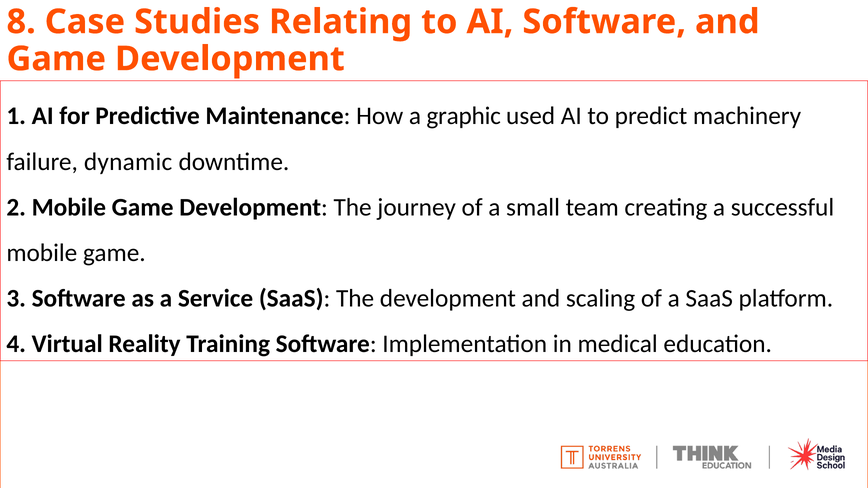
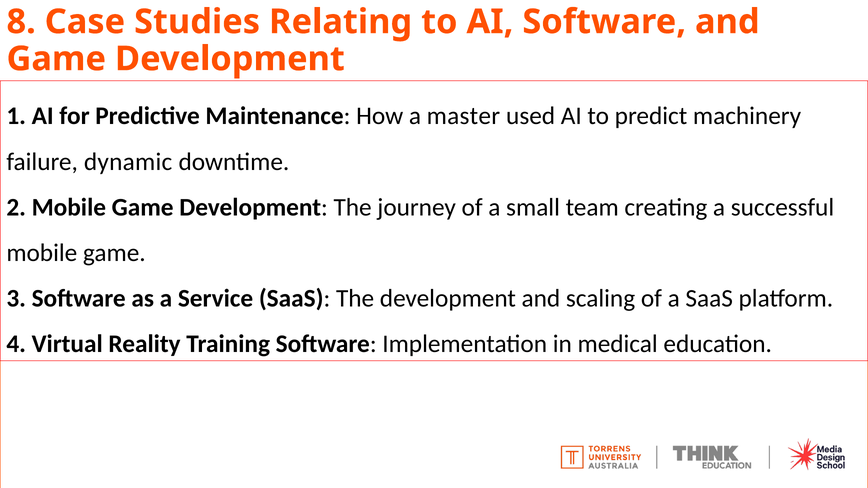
graphic: graphic -> master (463, 116)
